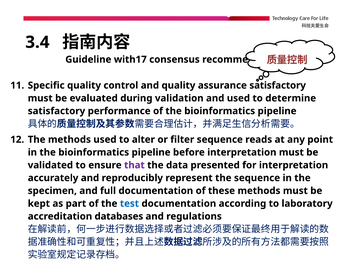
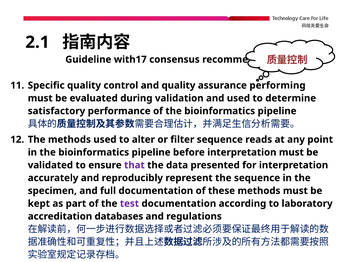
3.4: 3.4 -> 2.1 (37, 42)
assurance satisfactory: satisfactory -> performing (278, 85)
test colour: blue -> purple (129, 203)
